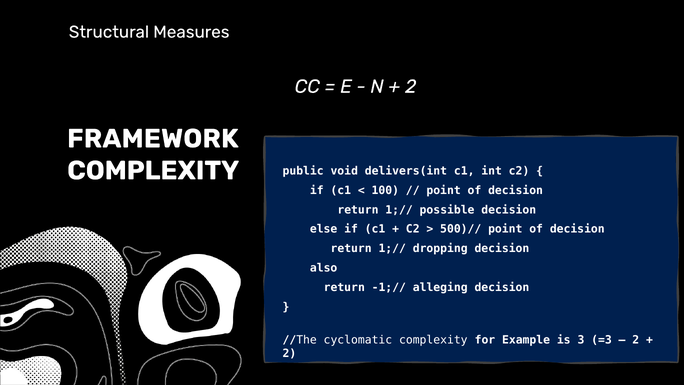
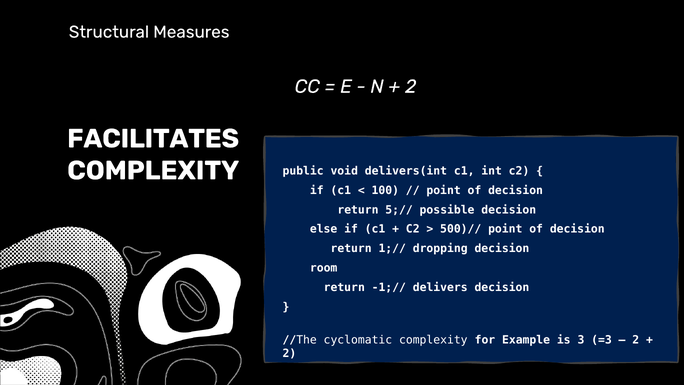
FRAMEWORK: FRAMEWORK -> FACILITATES (153, 139)
1;//: 1;// -> 5;// (399, 210)
also: also -> room (324, 268)
alleging: alleging -> delivers (440, 287)
